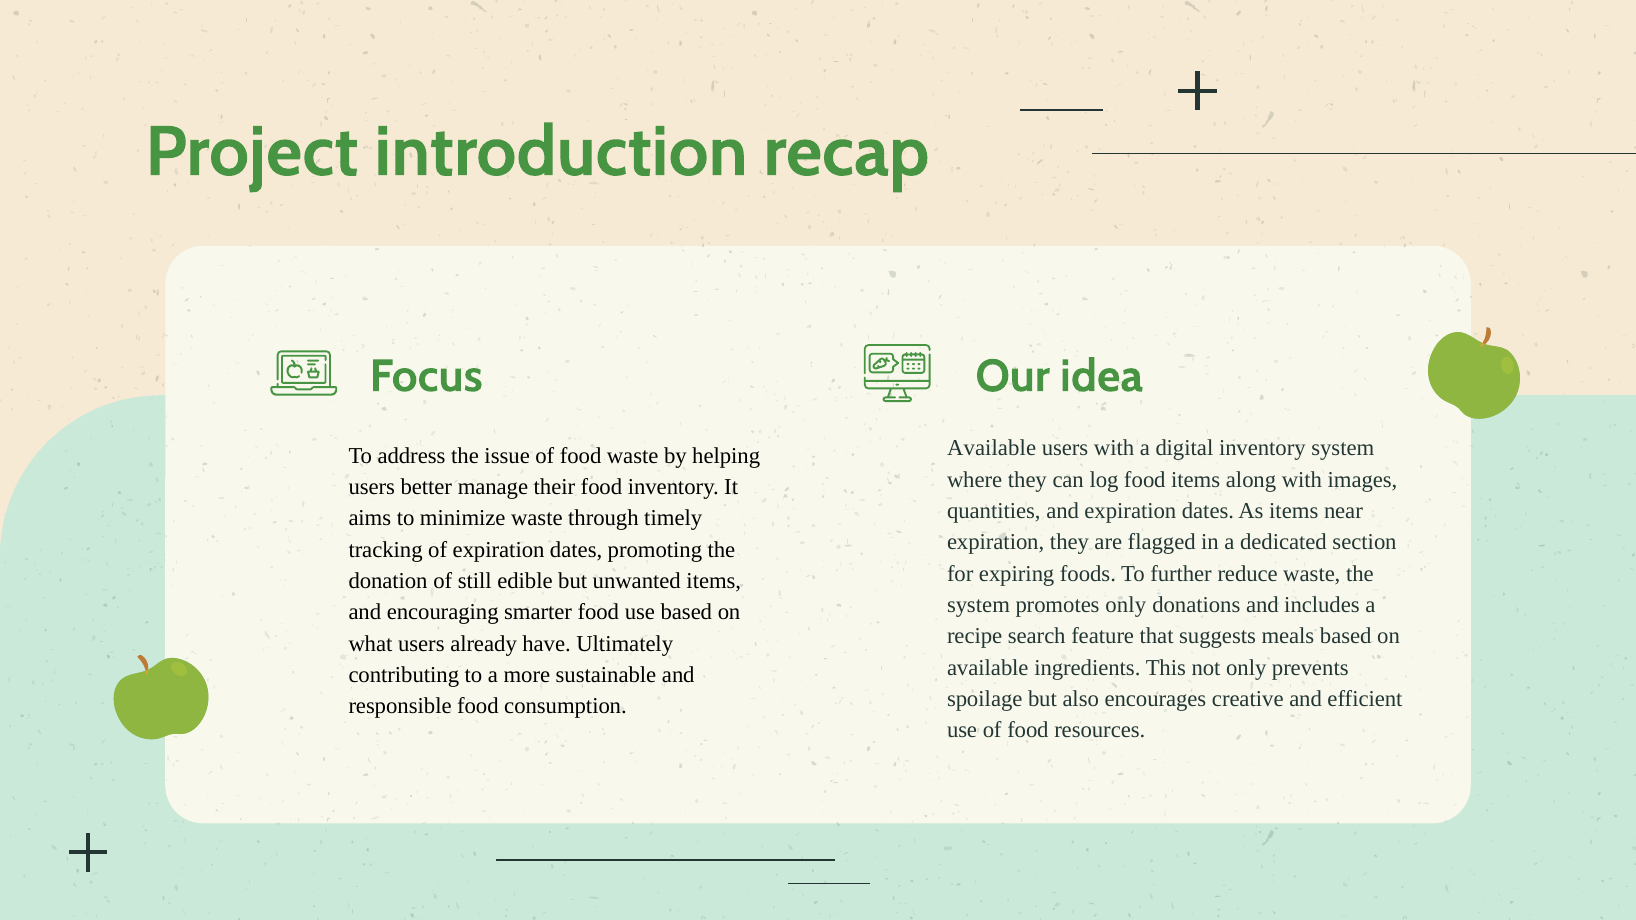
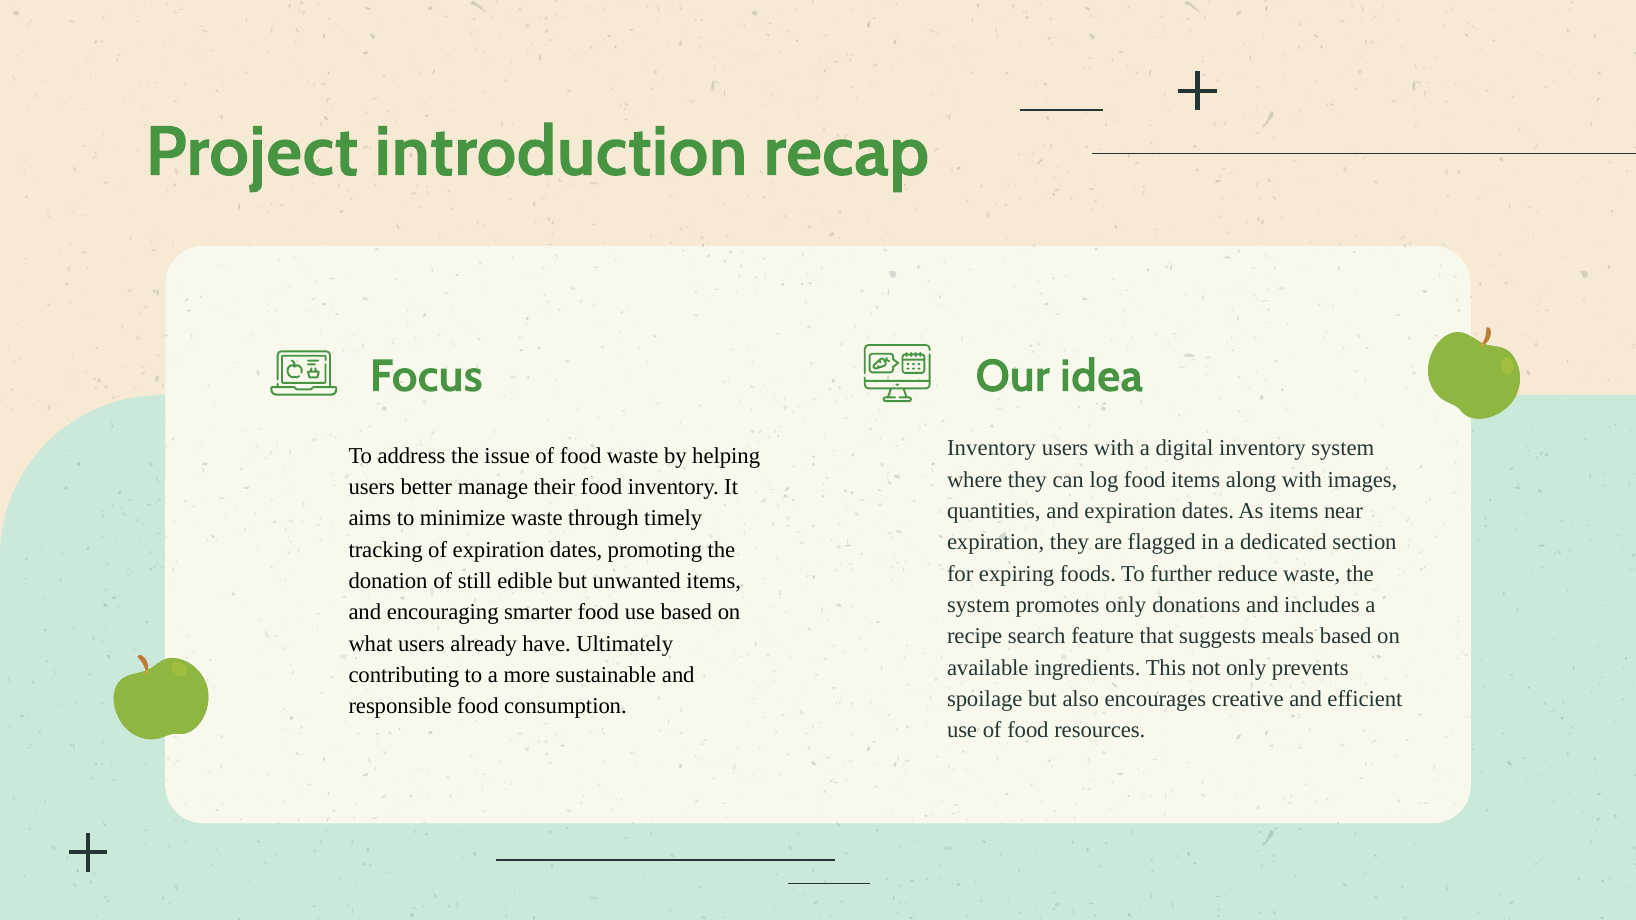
Available: Available -> Inventory (992, 448)
